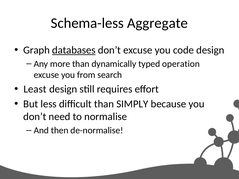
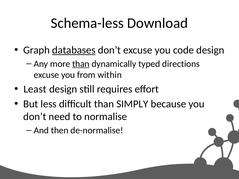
Aggregate: Aggregate -> Download (157, 23)
than underline: none -> present (81, 64)
operation: operation -> directions (181, 64)
search: search -> within (110, 75)
